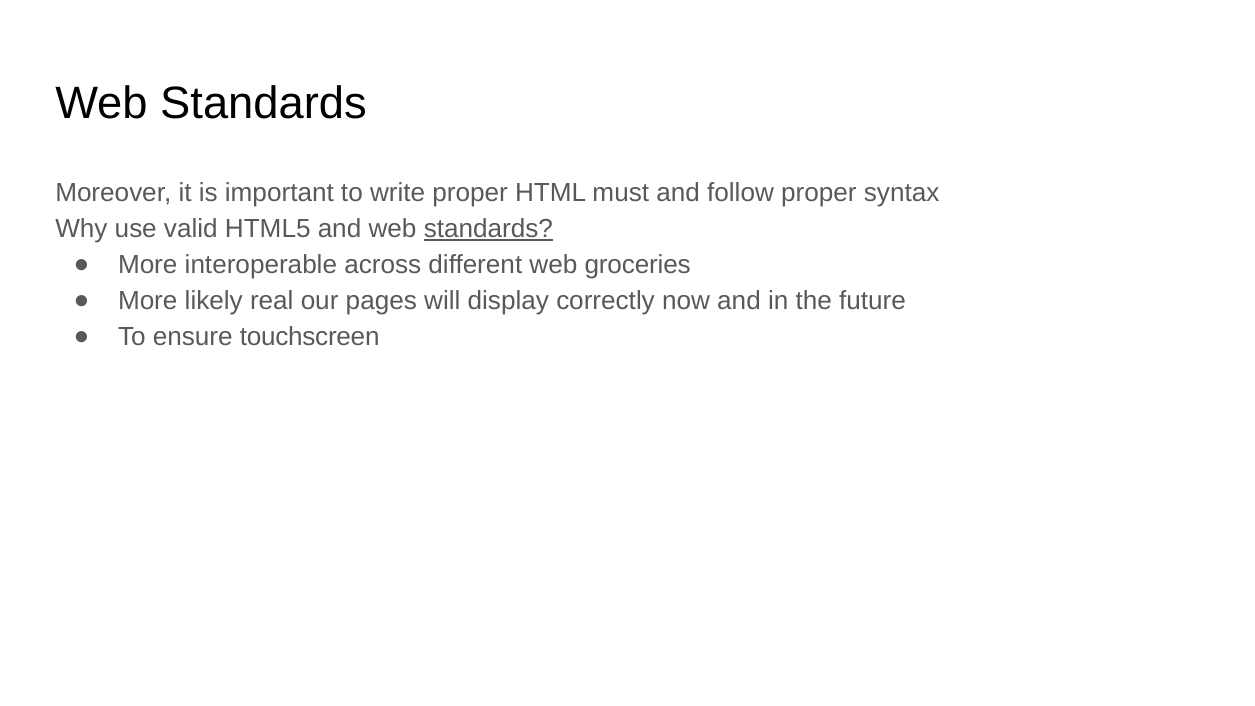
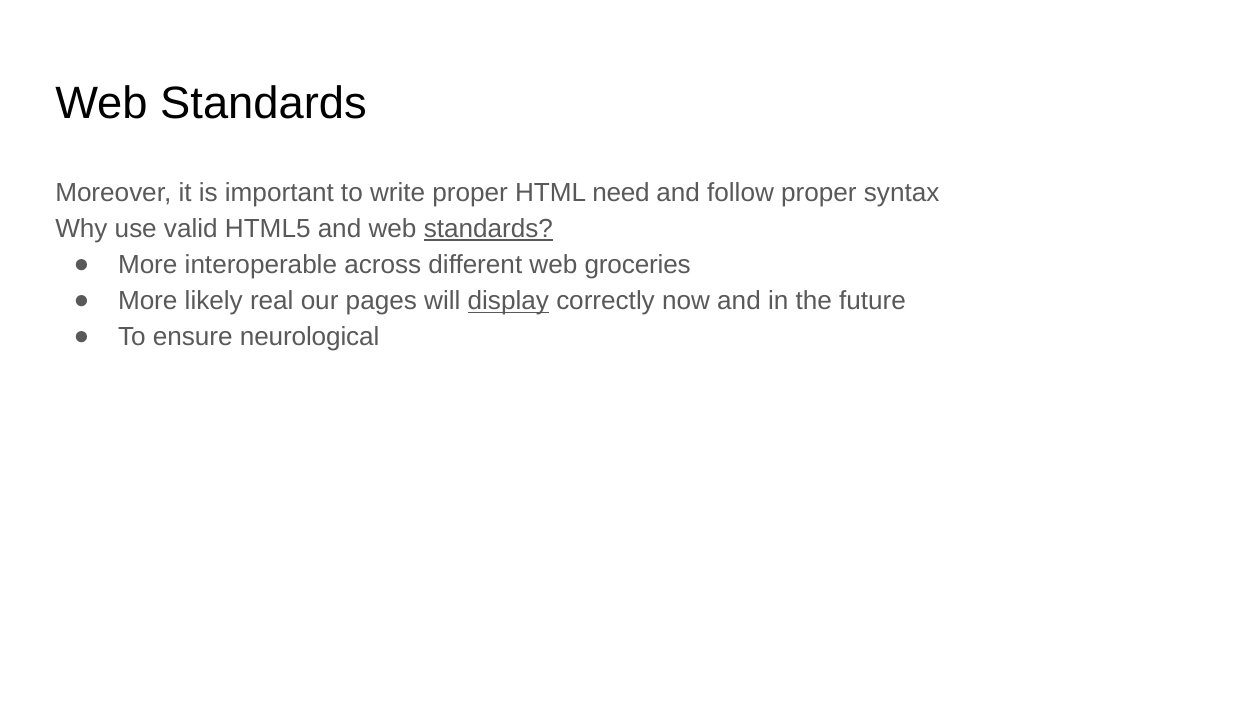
must: must -> need (621, 193)
display underline: none -> present (508, 301)
touchscreen: touchscreen -> neurological (310, 337)
